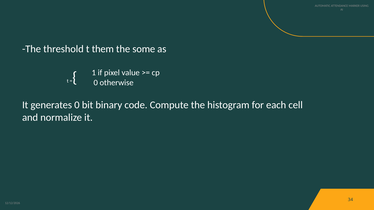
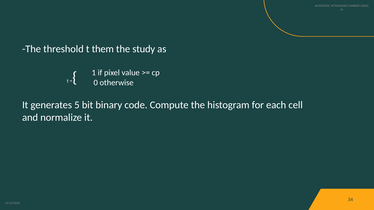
some: some -> study (144, 49)
generates 0: 0 -> 5 (77, 105)
